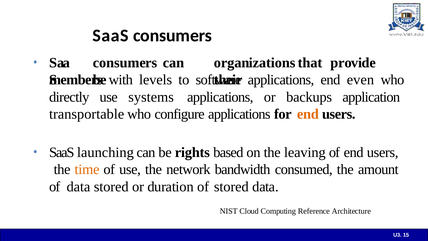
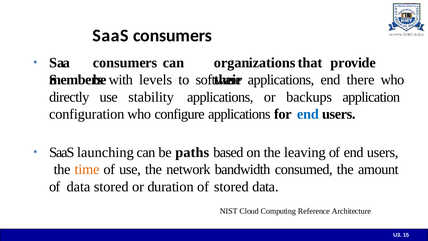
even: even -> there (361, 80)
systems: systems -> stability (151, 97)
transportable: transportable -> configuration (87, 114)
end colour: orange -> blue (308, 114)
rights: rights -> paths (192, 152)
